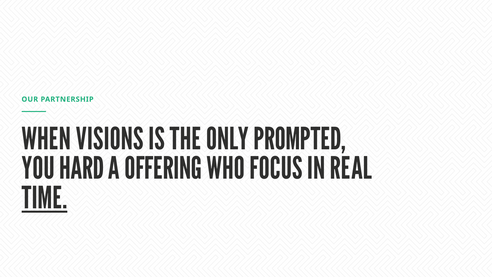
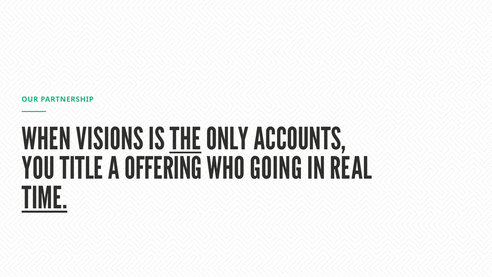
THE underline: none -> present (185, 139)
PROMPTED: PROMPTED -> ACCOUNTS (300, 139)
HARD: HARD -> TITLE (82, 169)
FOCUS: FOCUS -> GOING (276, 169)
